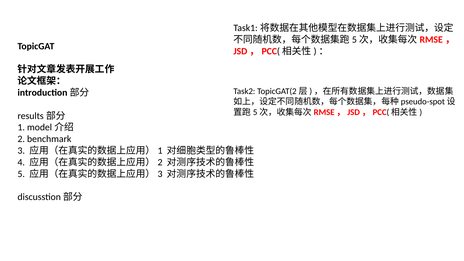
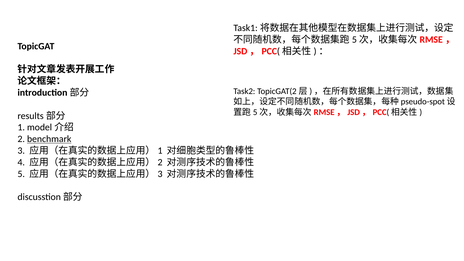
benchmark underline: none -> present (49, 139)
